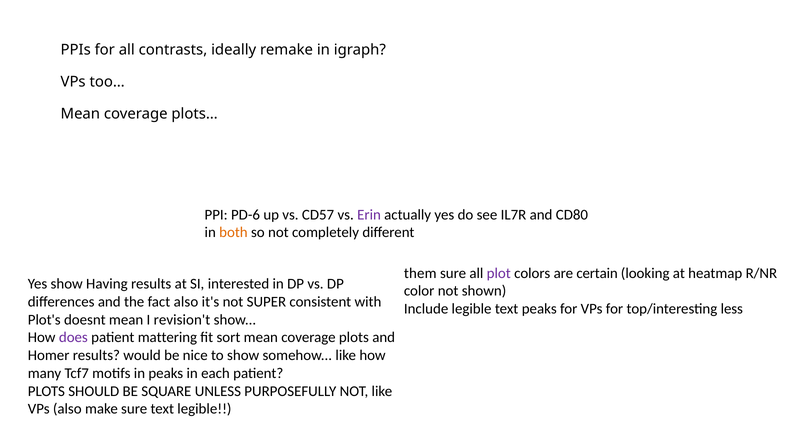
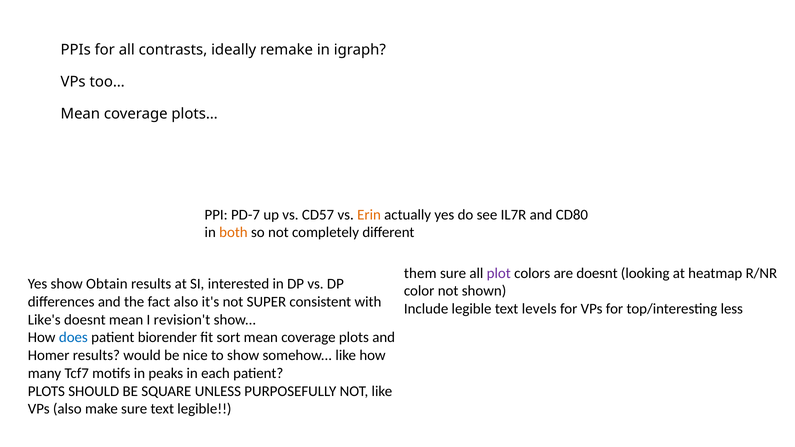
PD-6: PD-6 -> PD-7 (246, 215)
Erin colour: purple -> orange (369, 215)
are certain: certain -> doesnt (597, 273)
Having: Having -> Obtain (107, 284)
text peaks: peaks -> levels (539, 309)
Plot's: Plot's -> Like's (44, 320)
does colour: purple -> blue (73, 338)
mattering: mattering -> biorender (167, 338)
